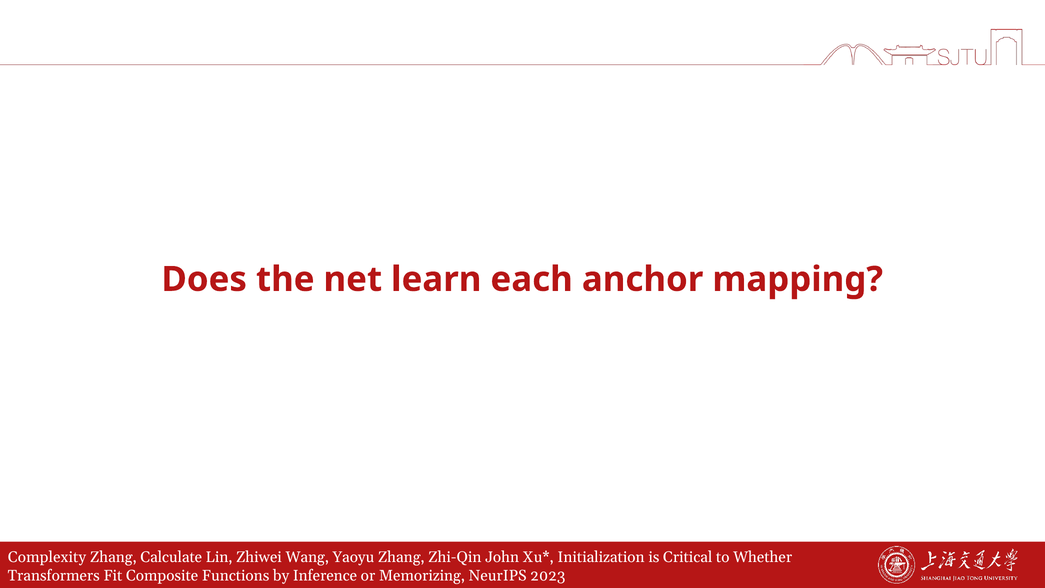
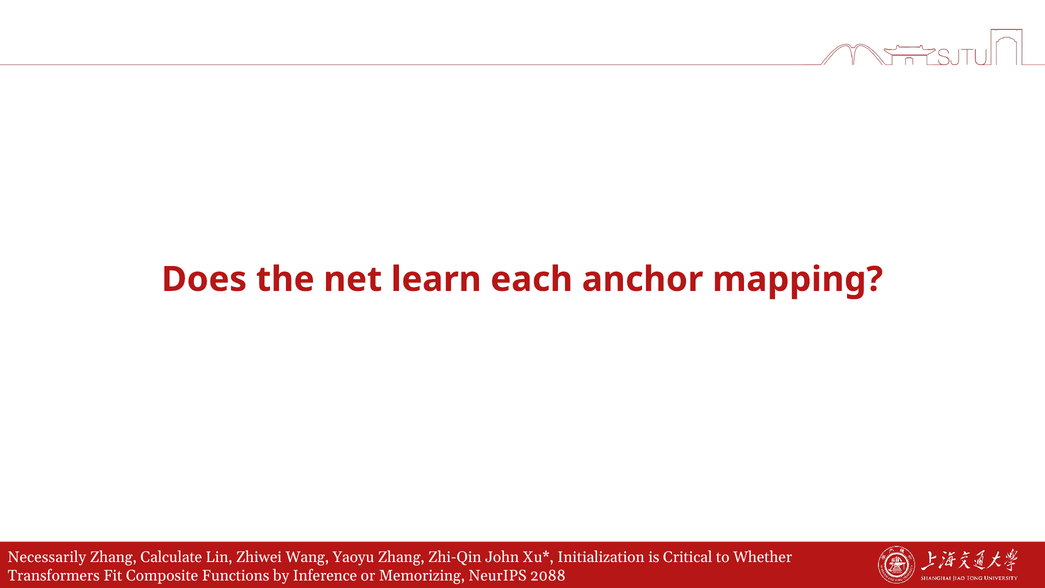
Complexity: Complexity -> Necessarily (47, 557)
2023: 2023 -> 2088 (548, 575)
